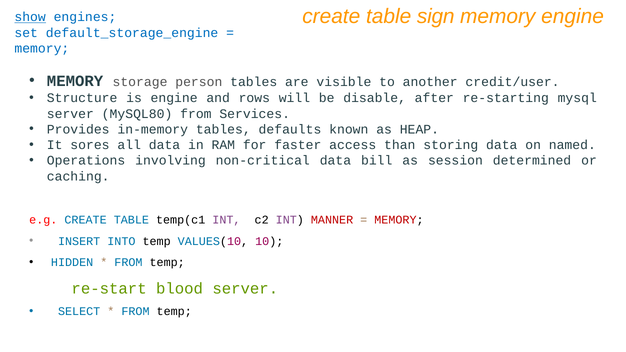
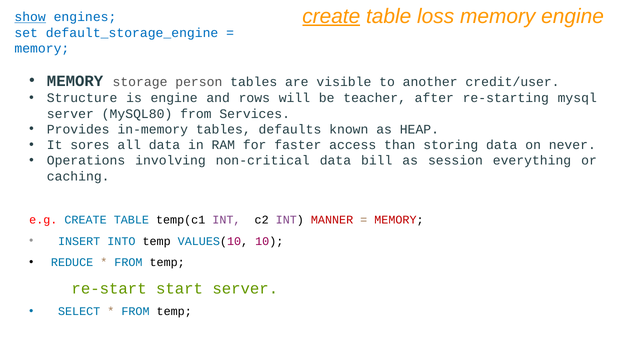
create underline: none -> present (331, 16)
sign: sign -> loss (436, 16)
disable: disable -> teacher (375, 98)
named: named -> never (572, 145)
determined: determined -> everything (532, 161)
HIDDEN: HIDDEN -> REDUCE (72, 262)
blood: blood -> start (180, 288)
